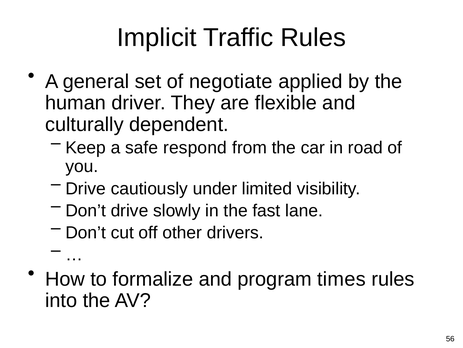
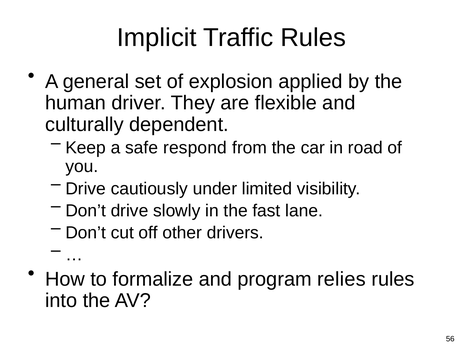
negotiate: negotiate -> explosion (231, 81)
times: times -> relies (341, 278)
